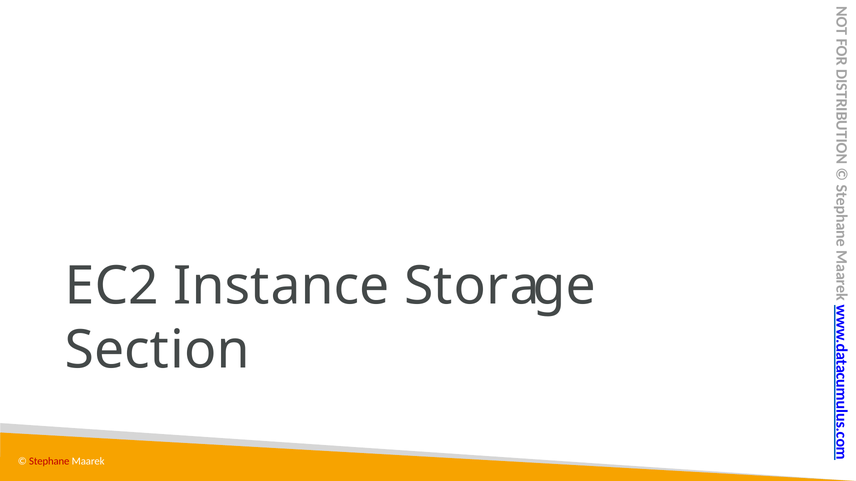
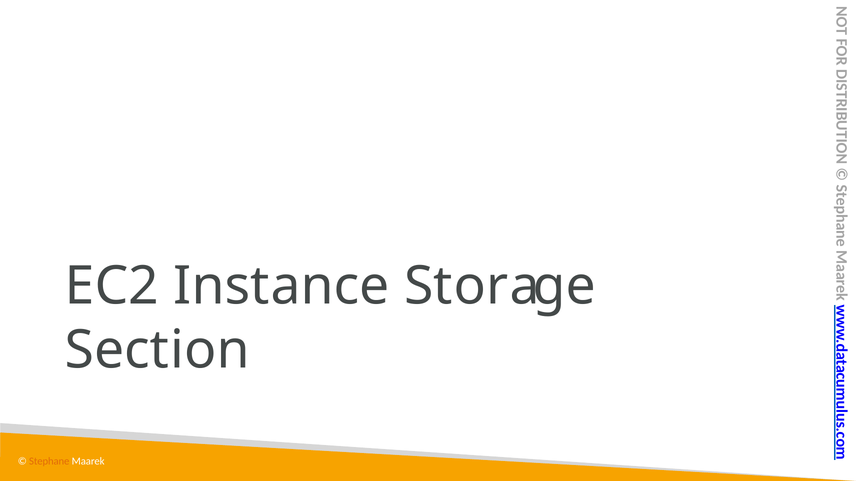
Stephane colour: red -> orange (49, 462)
